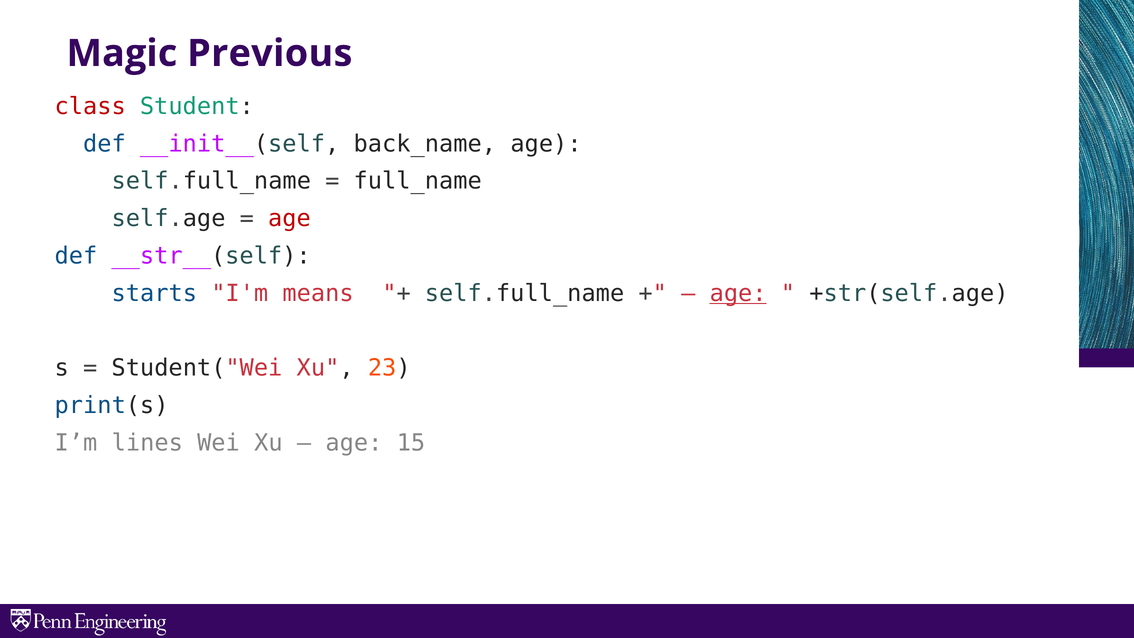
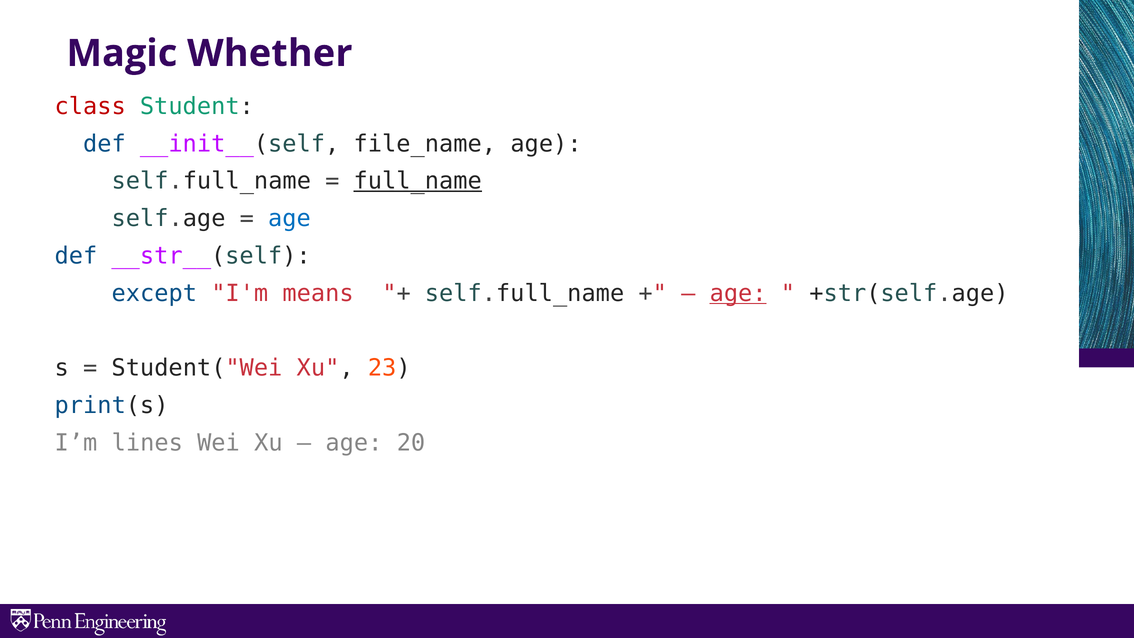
Previous: Previous -> Whether (270, 53)
back_name: back_name -> file_name (425, 144)
full_name underline: none -> present (418, 181)
age colour: red -> blue (289, 219)
starts: starts -> except (154, 293)
15: 15 -> 20 (411, 443)
